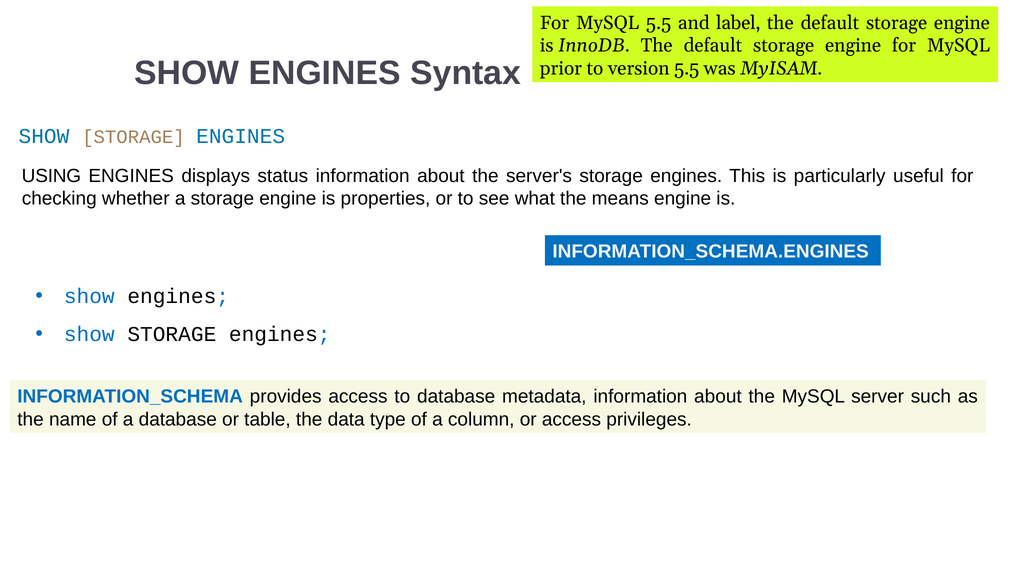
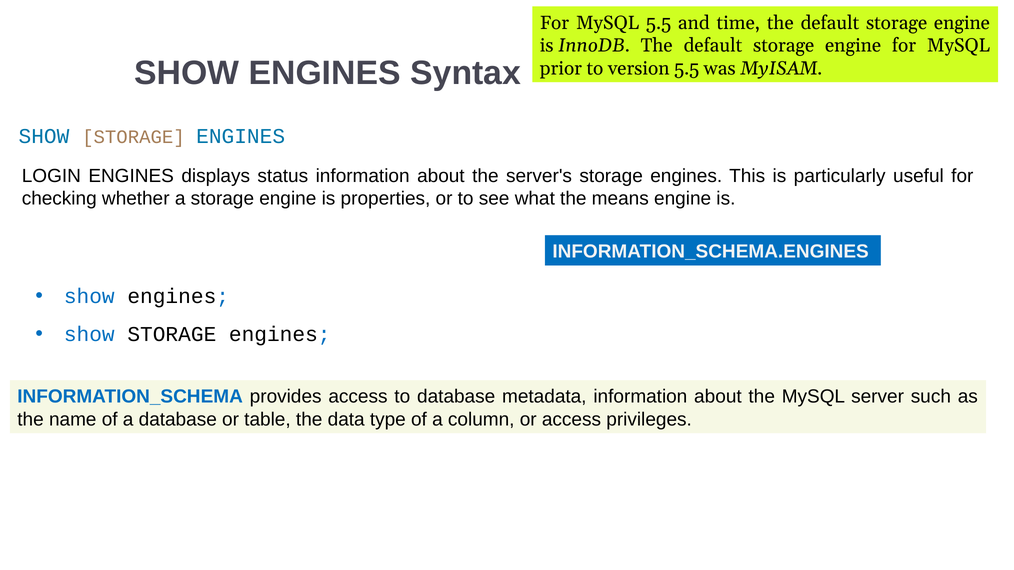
label: label -> time (738, 23)
USING: USING -> LOGIN (51, 176)
